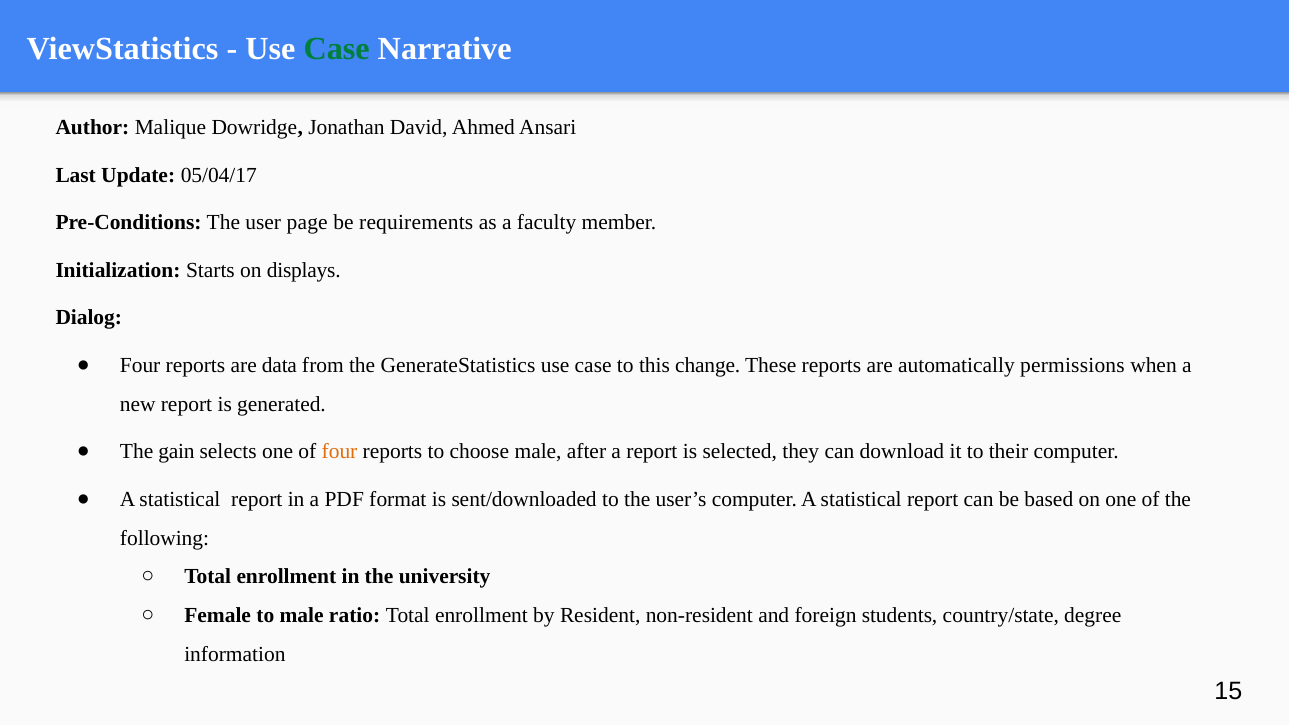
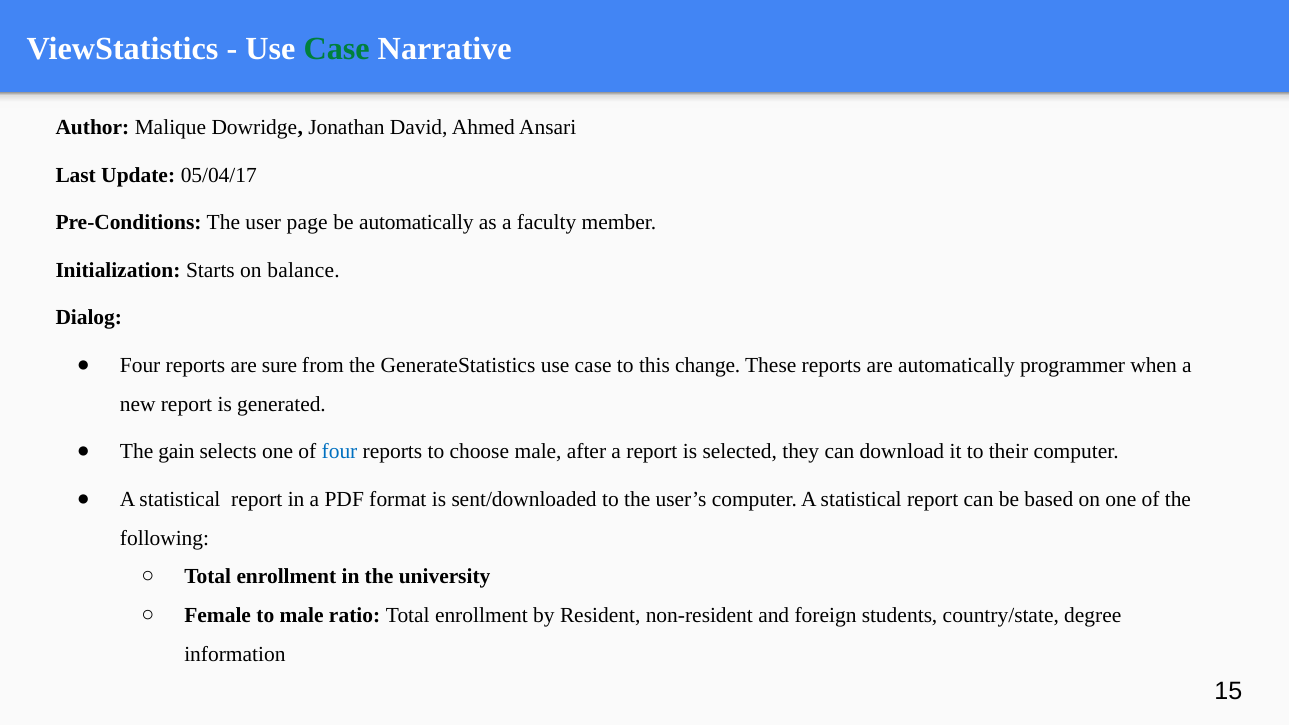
be requirements: requirements -> automatically (416, 223)
displays: displays -> balance (304, 270)
data: data -> sure (279, 365)
permissions: permissions -> programmer (1073, 365)
four colour: orange -> blue (340, 452)
